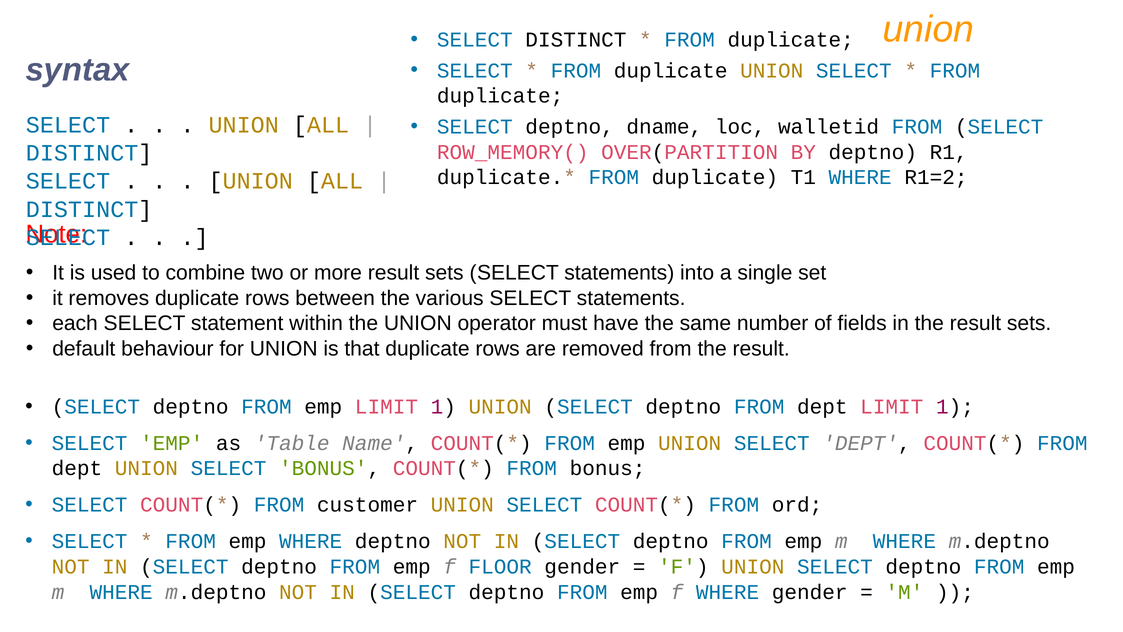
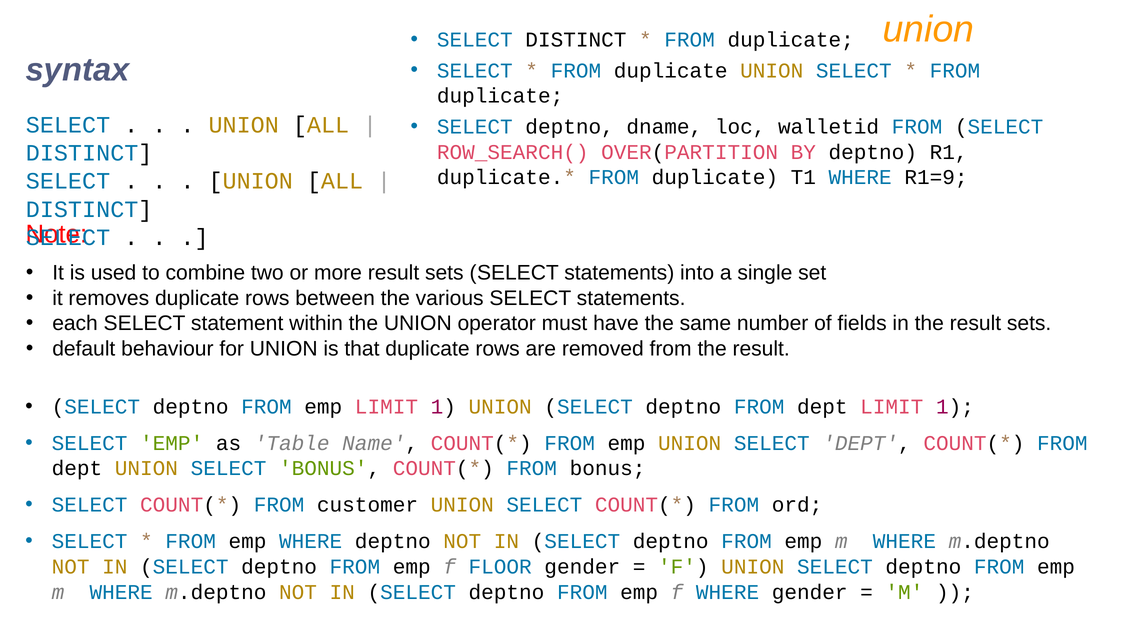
ROW_MEMORY(: ROW_MEMORY( -> ROW_SEARCH( (513, 152)
R1=2: R1=2 -> R1=9 (936, 177)
